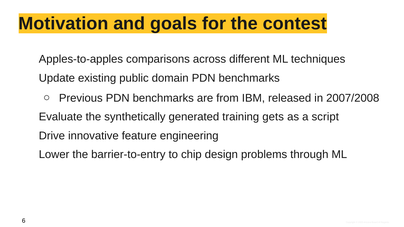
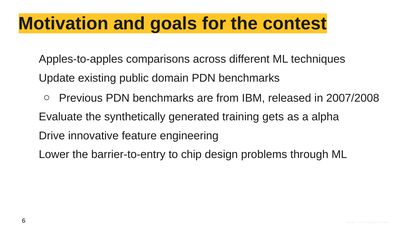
script: script -> alpha (325, 117)
